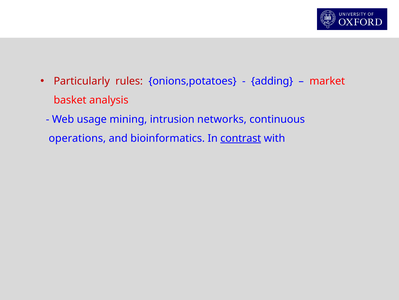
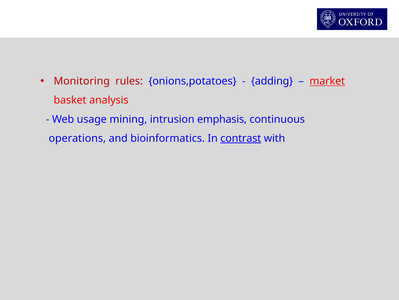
Particularly: Particularly -> Monitoring (82, 81)
market underline: none -> present (327, 81)
networks: networks -> emphasis (222, 119)
